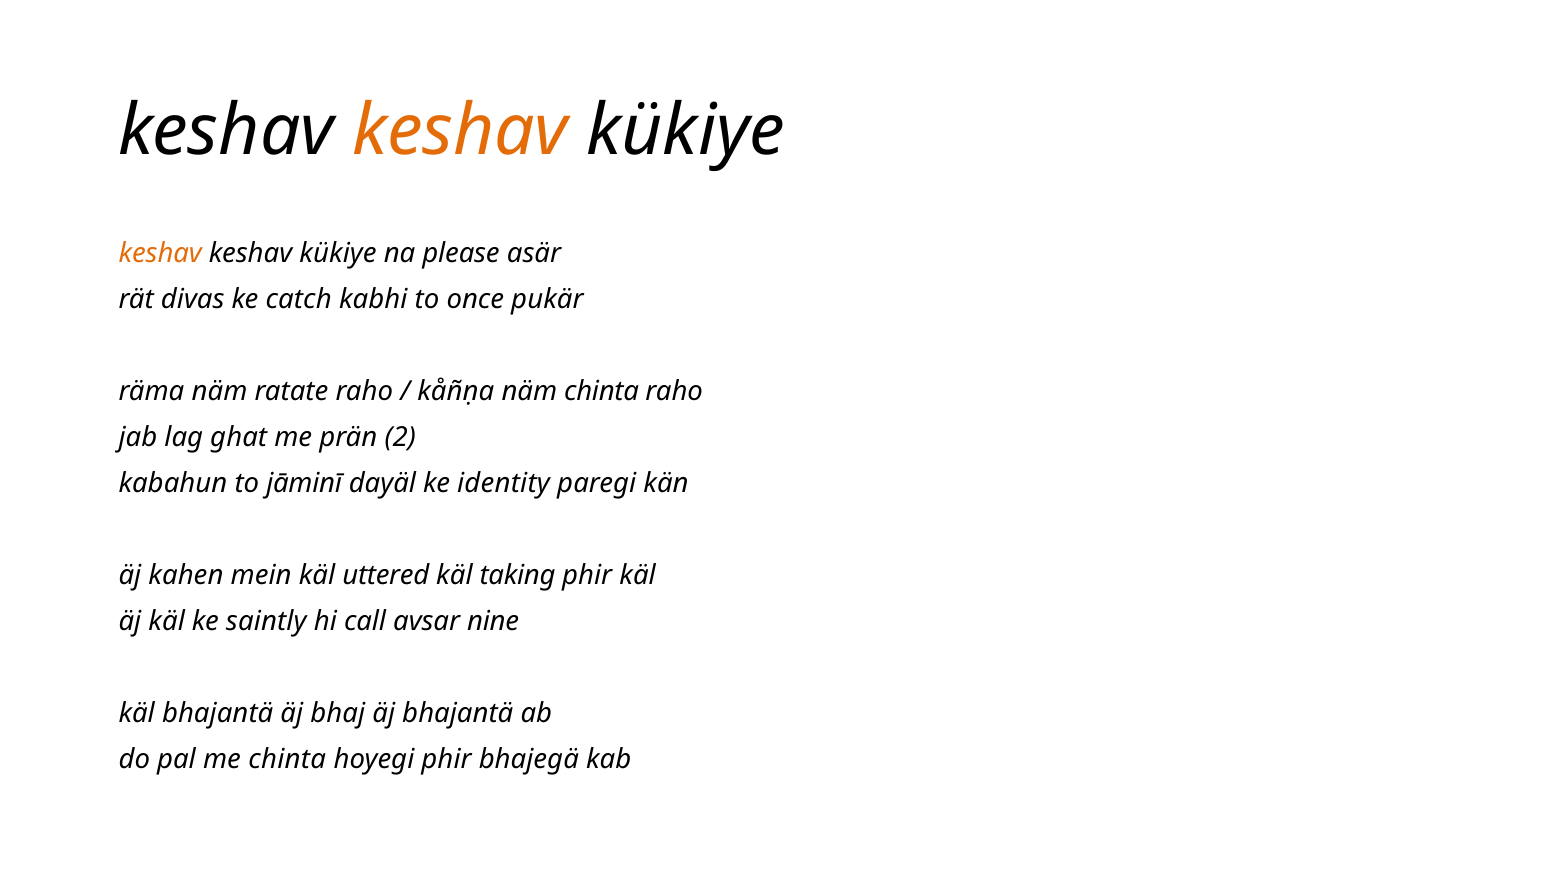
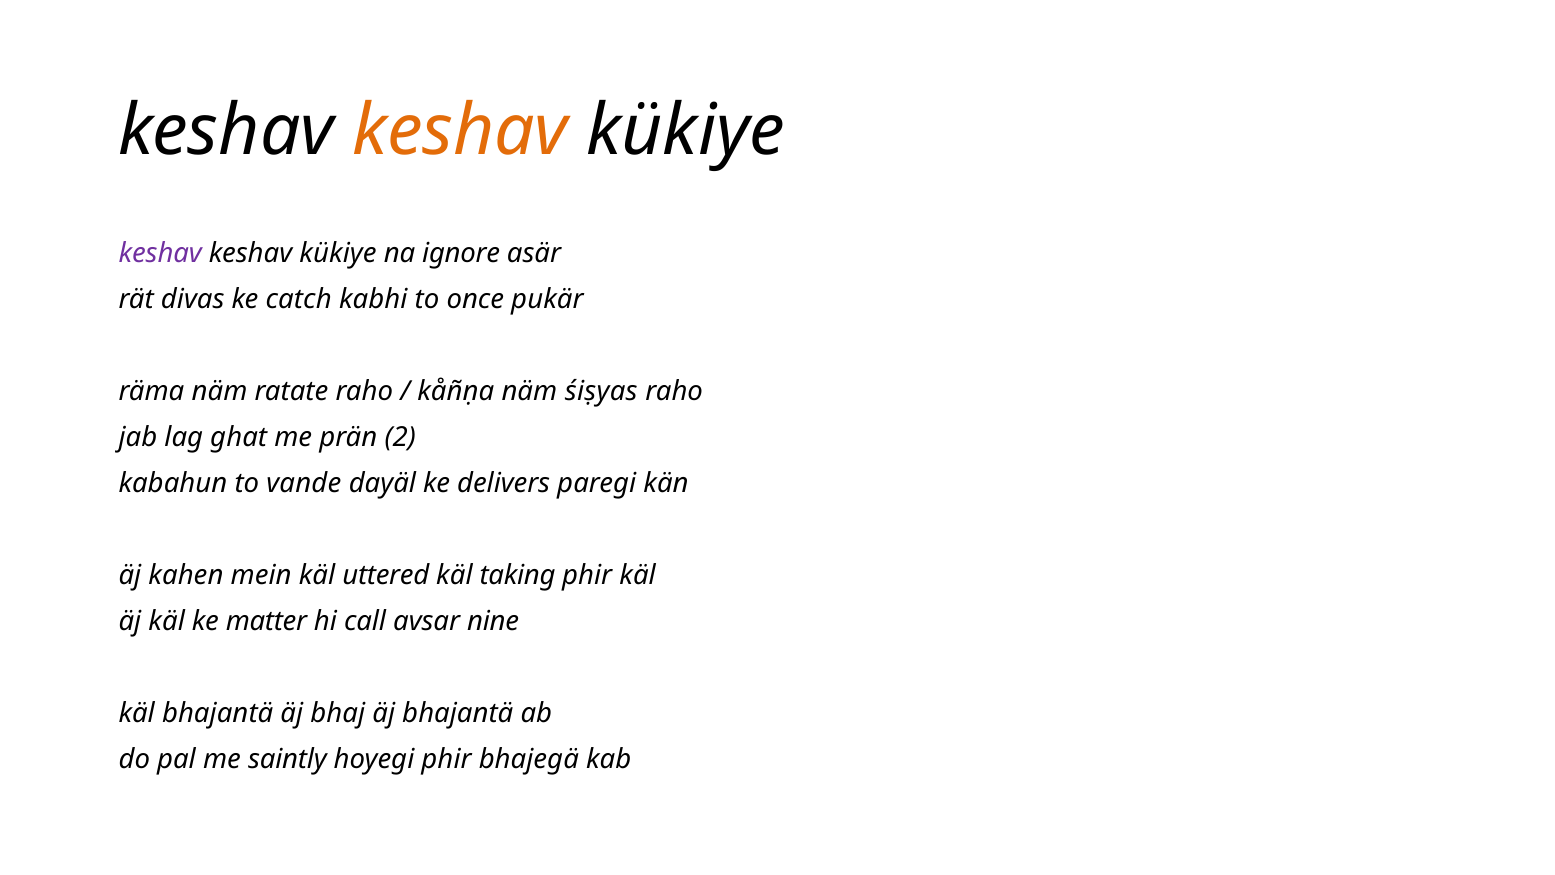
keshav colour: orange -> purple (160, 253)
please: please -> ignore (461, 253)
näm chinta: chinta -> śiṣyas (601, 391)
jāminī: jāminī -> vande (304, 483)
identity: identity -> delivers (504, 483)
saintly: saintly -> matter (266, 621)
me chinta: chinta -> saintly (287, 759)
